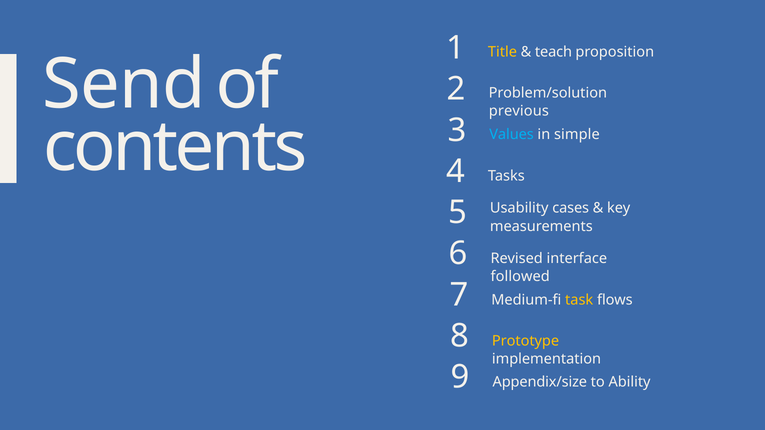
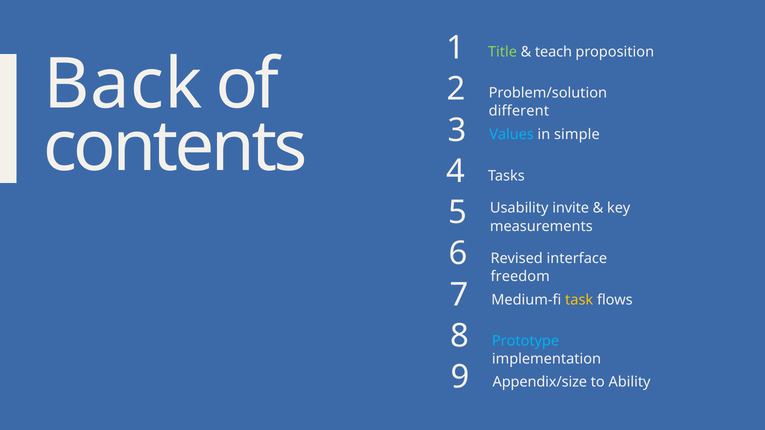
Title colour: yellow -> light green (502, 52)
Send: Send -> Back (123, 84)
previous: previous -> different (519, 111)
cases: cases -> invite (571, 208)
followed: followed -> freedom (520, 277)
Prototype colour: yellow -> light blue (526, 341)
